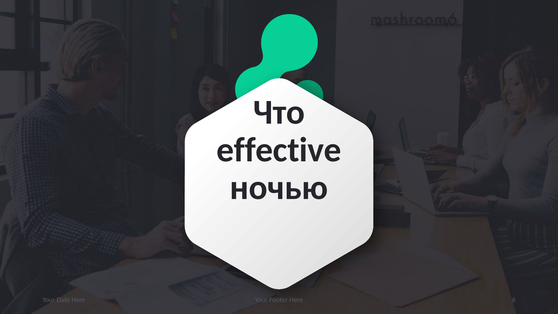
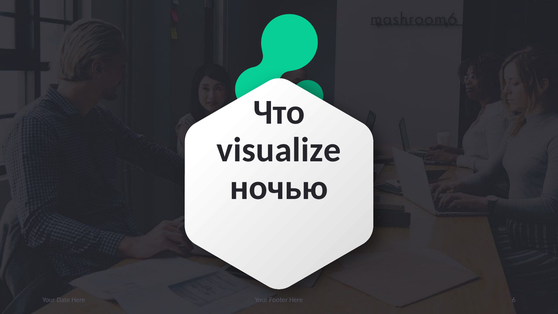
effective: effective -> visualize (279, 150)
